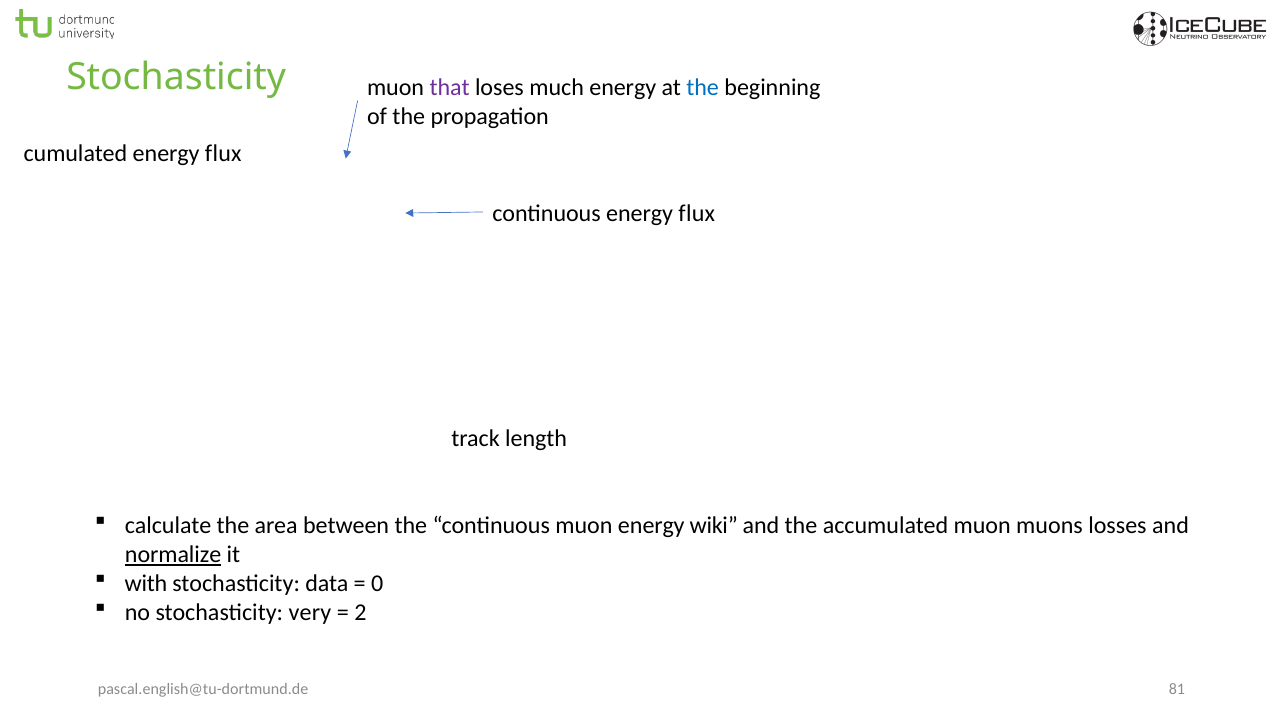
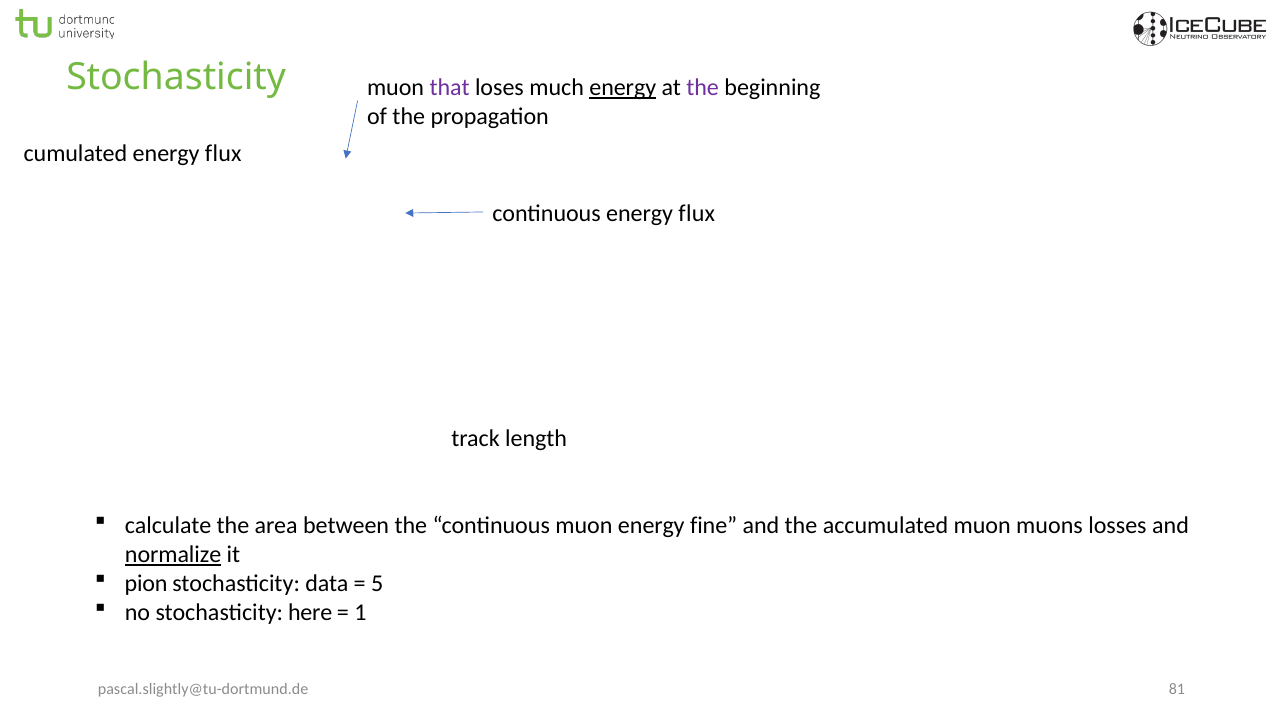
energy underline: none -> present (623, 88)
the colour: blue -> purple (703, 88)
wiki: wiki -> fine (714, 525)
with: with -> pion (146, 583)
0: 0 -> 5 (377, 583)
very: very -> here (310, 612)
2: 2 -> 1 (360, 612)
pascal.english@tu-dortmund.de: pascal.english@tu-dortmund.de -> pascal.slightly@tu-dortmund.de (203, 689)
